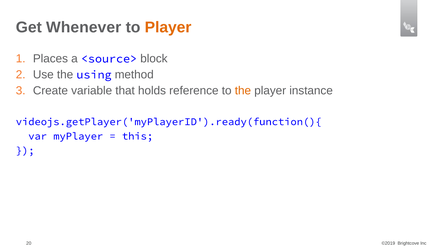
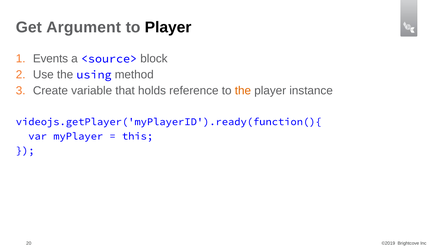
Whenever: Whenever -> Argument (84, 27)
Player colour: orange -> black (168, 27)
Places: Places -> Events (50, 59)
